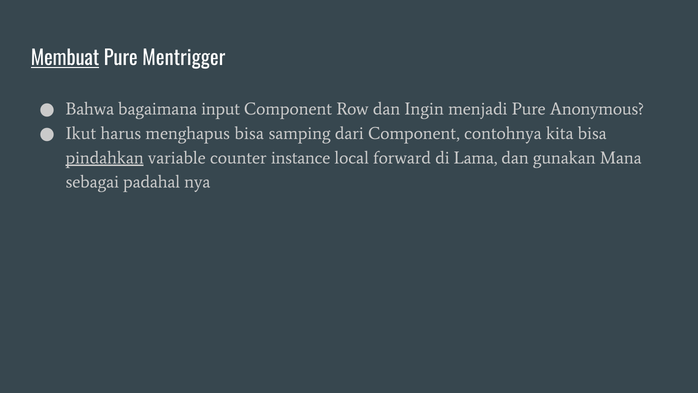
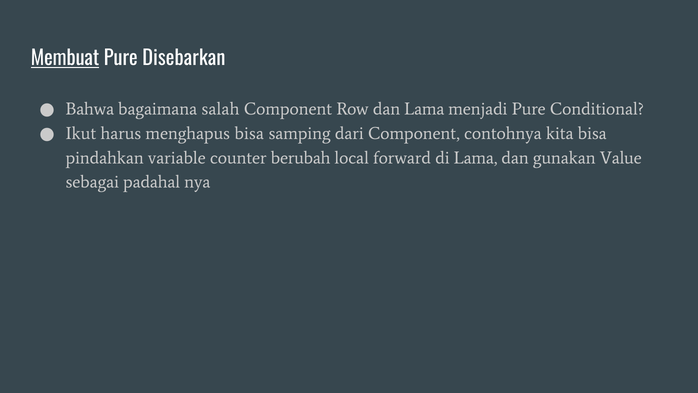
Mentrigger: Mentrigger -> Disebarkan (184, 59)
input: input -> salah (220, 109)
dan Ingin: Ingin -> Lama (424, 109)
Anonymous: Anonymous -> Conditional (597, 109)
pindahkan underline: present -> none (105, 158)
instance: instance -> berubah (301, 158)
Mana: Mana -> Value (621, 158)
